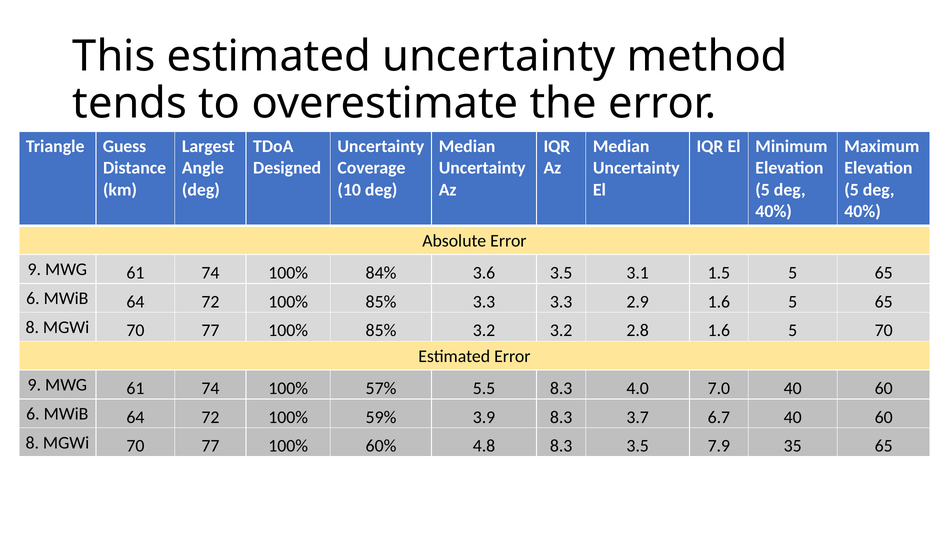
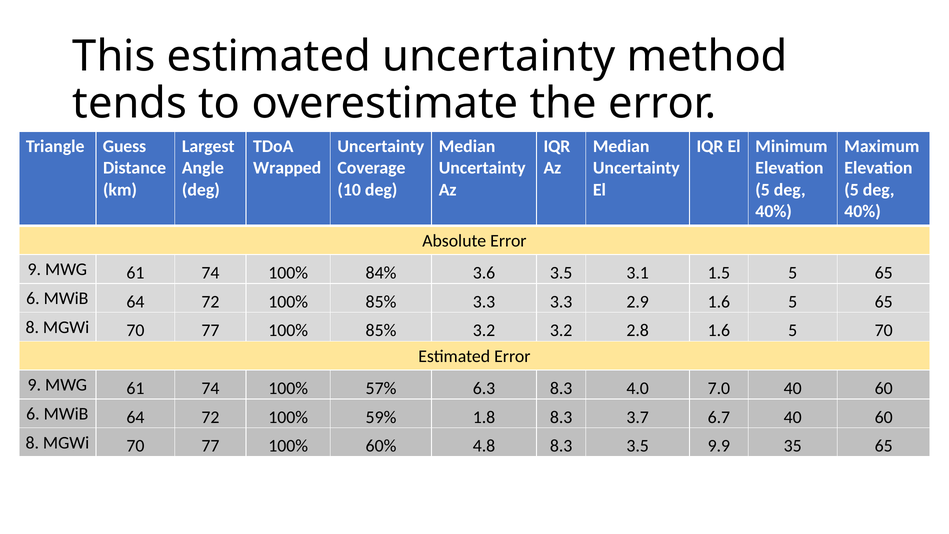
Designed: Designed -> Wrapped (287, 168)
5.5: 5.5 -> 6.3 (484, 388)
3.9: 3.9 -> 1.8 (484, 417)
7.9: 7.9 -> 9.9 (719, 446)
